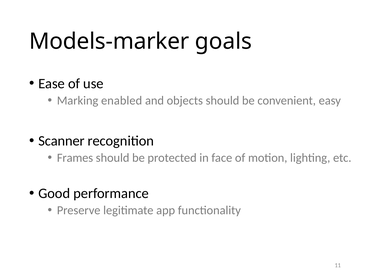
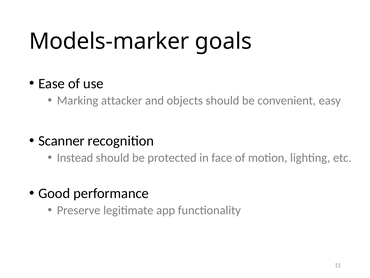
enabled: enabled -> attacker (122, 100)
Frames: Frames -> Instead (75, 158)
